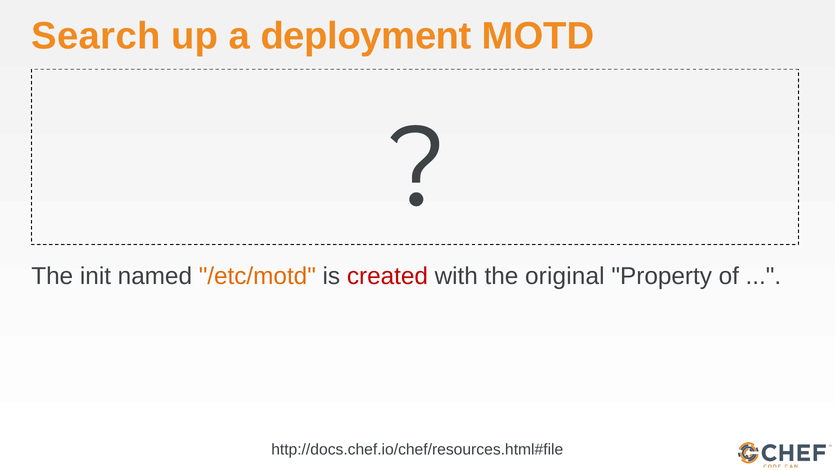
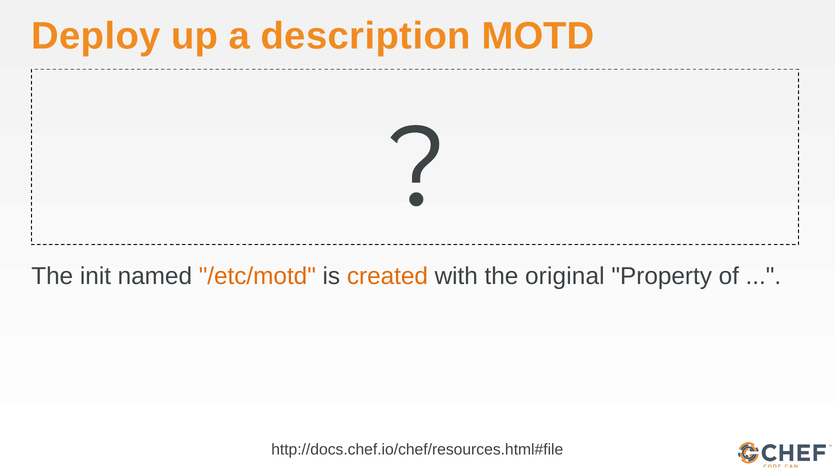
Search: Search -> Deploy (96, 36)
deployment: deployment -> description (366, 36)
created colour: red -> orange (387, 276)
